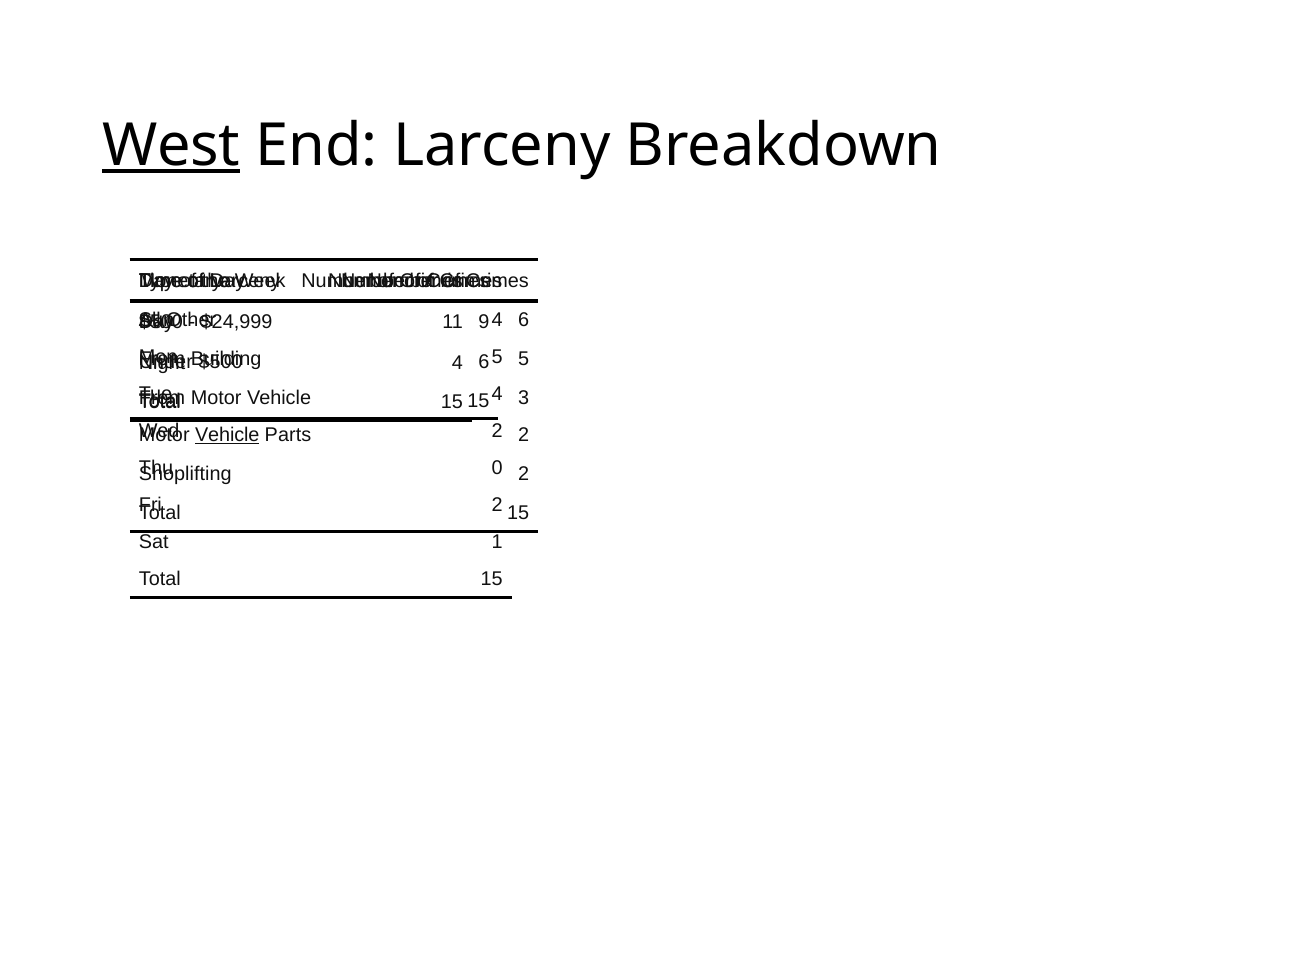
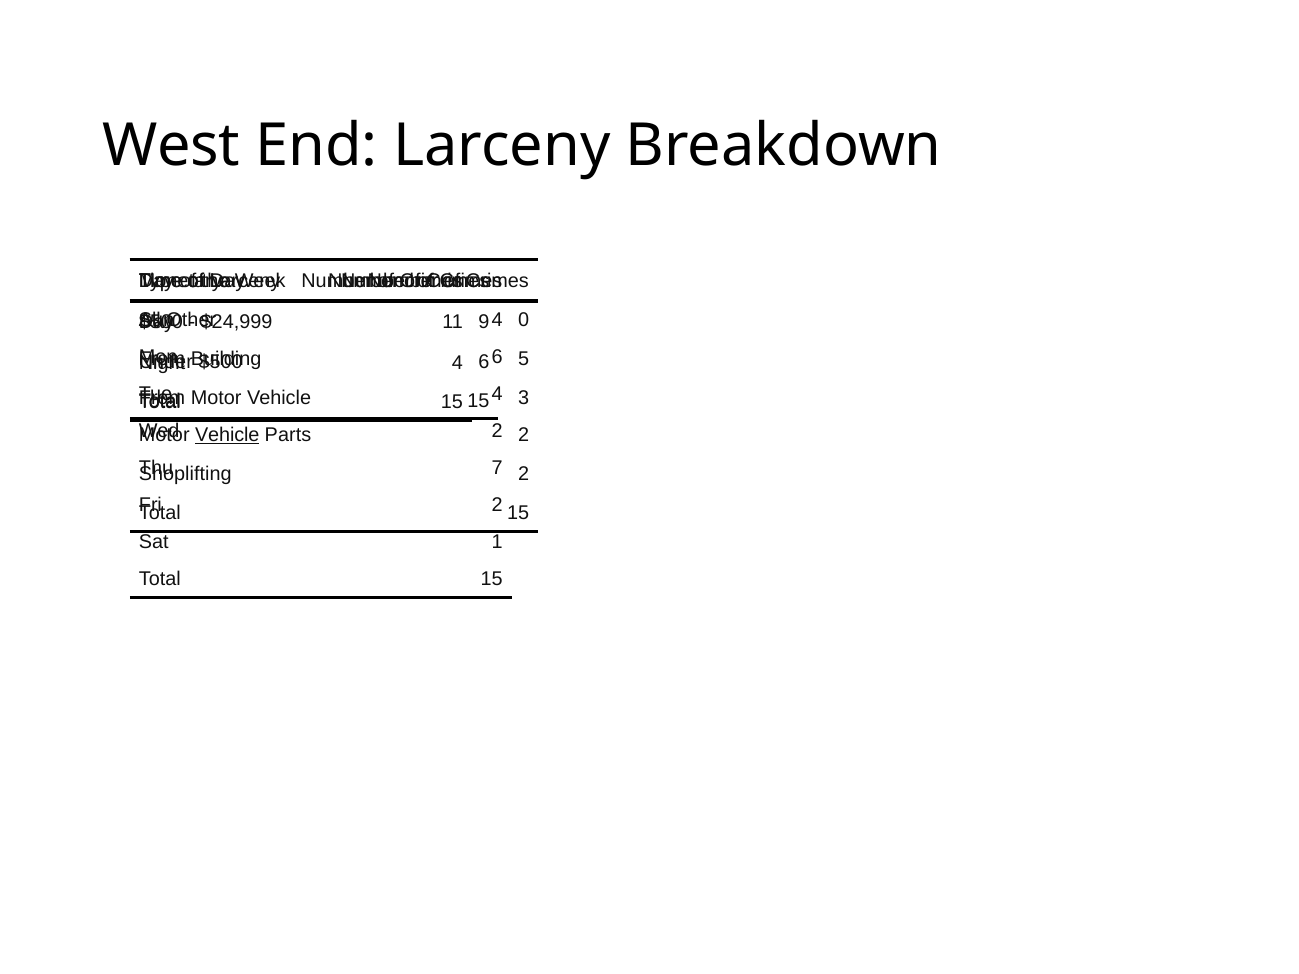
West underline: present -> none (171, 146)
6: 6 -> 0 (524, 320)
5: 5 -> 6 (497, 357)
0: 0 -> 7 (497, 468)
